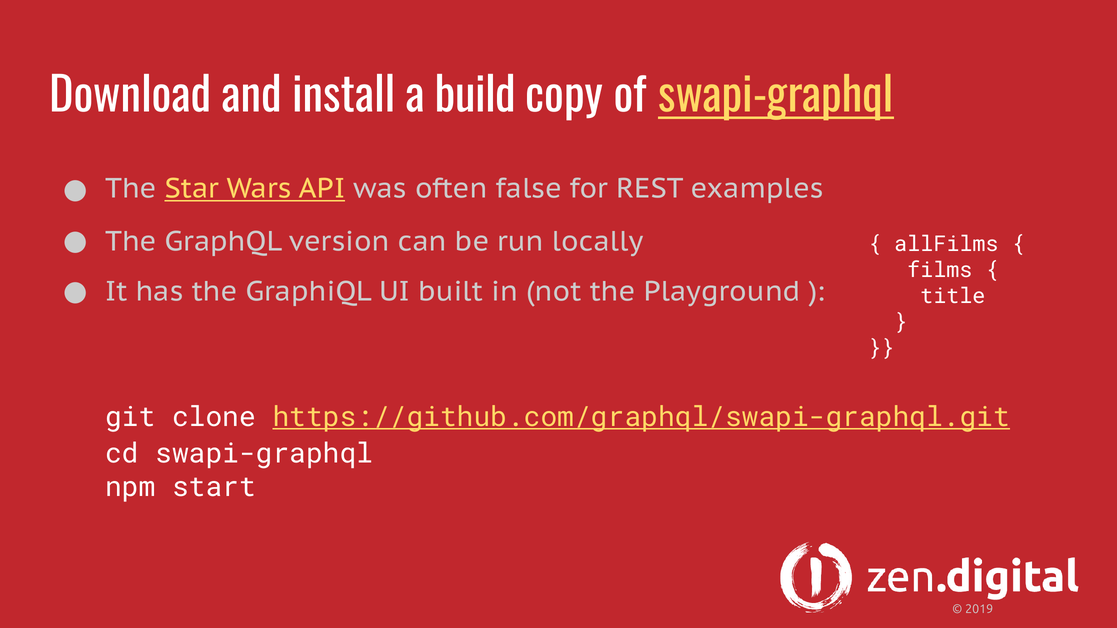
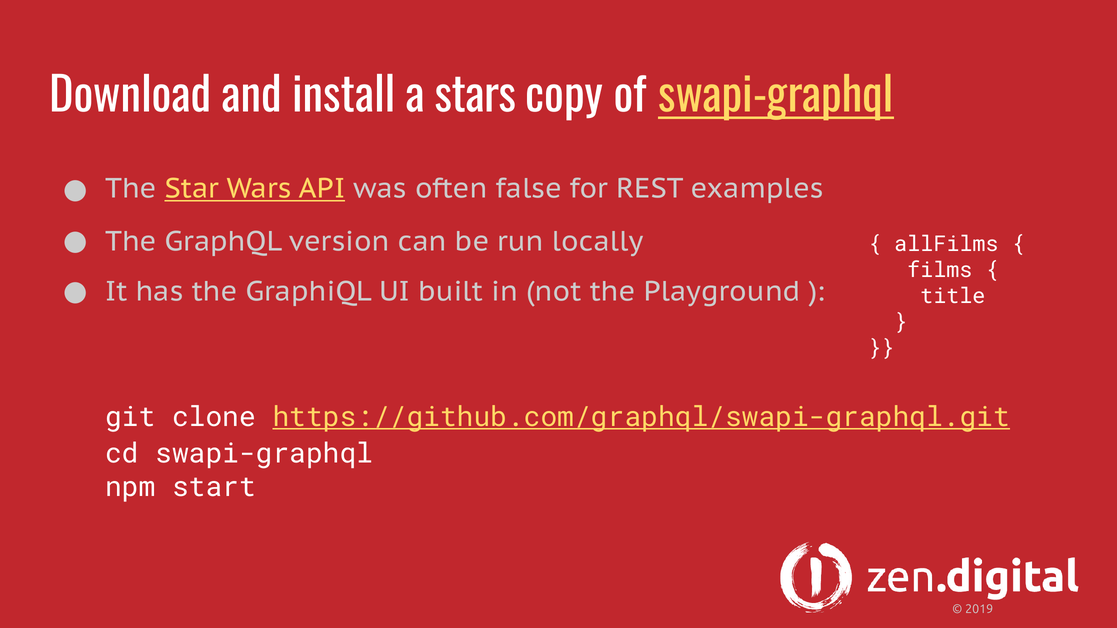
build: build -> stars (475, 97)
